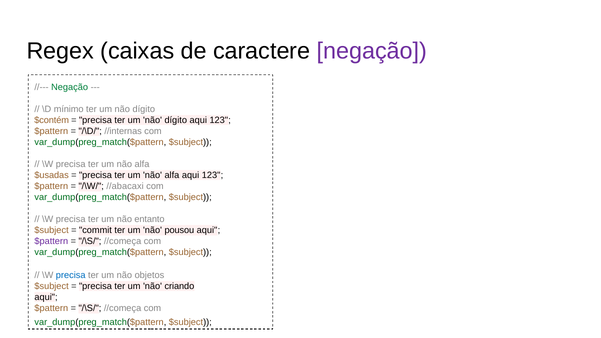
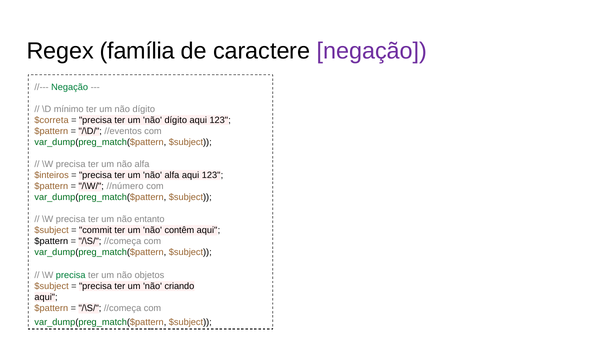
caixas: caixas -> família (137, 51)
$contém: $contém -> $correta (52, 120)
//internas: //internas -> //eventos (123, 131)
$usadas: $usadas -> $inteiros (52, 175)
//abacaxi: //abacaxi -> //número (125, 186)
pousou: pousou -> contêm (179, 230)
$pattern colour: purple -> black (51, 241)
precisa colour: blue -> green (71, 275)
